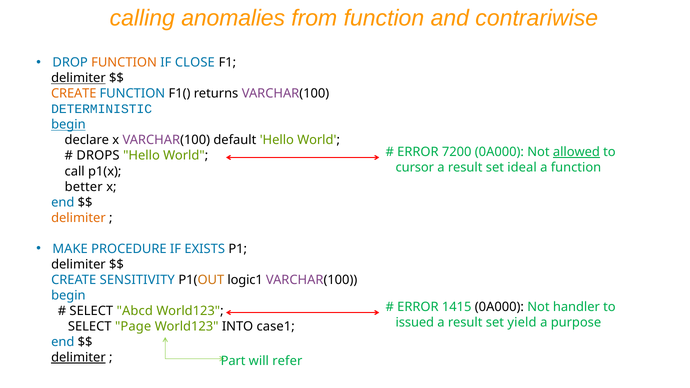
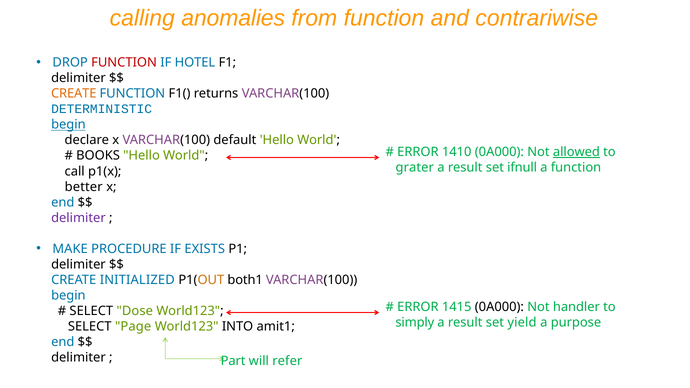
FUNCTION colour: orange -> red (124, 63)
CLOSE: CLOSE -> HOTEL (195, 63)
delimiter underline: present -> none (78, 78)
7200: 7200 -> 1410 (457, 152)
DROPS: DROPS -> BOOKS (98, 156)
cursor: cursor -> grater (415, 168)
ideal: ideal -> ifnull (522, 168)
delimiter colour: orange -> purple (78, 218)
SENSITIVITY: SENSITIVITY -> INITIALIZED (137, 280)
logic1: logic1 -> both1 (245, 280)
Abcd: Abcd -> Dose (135, 311)
issued: issued -> simply (415, 323)
case1: case1 -> amit1 (276, 327)
delimiter underline: present -> none (78, 358)
